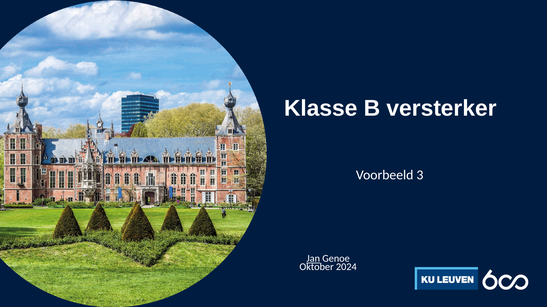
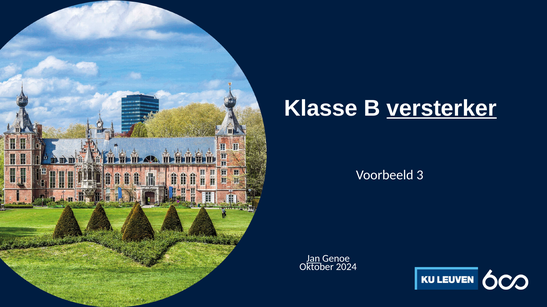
versterker underline: none -> present (442, 108)
